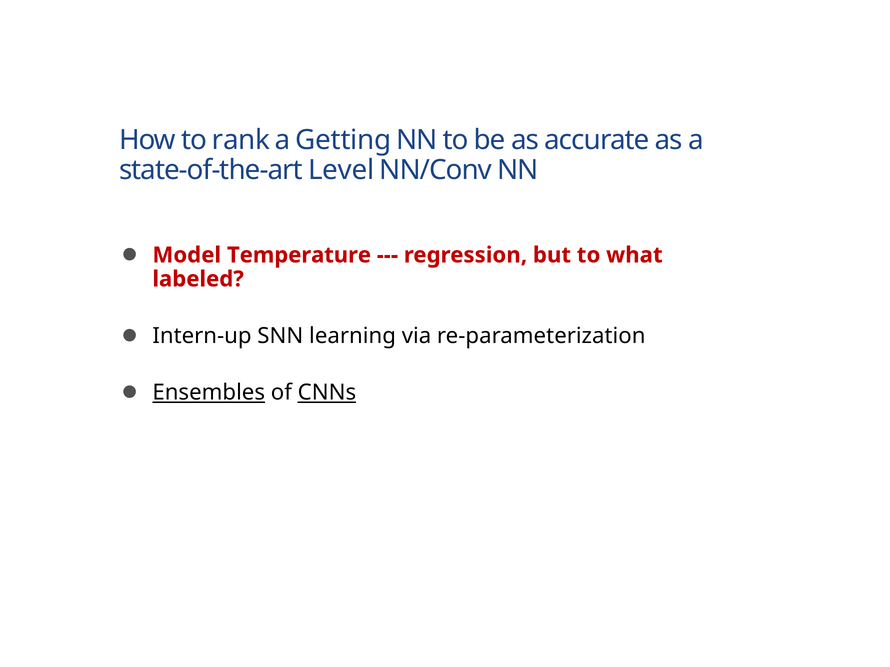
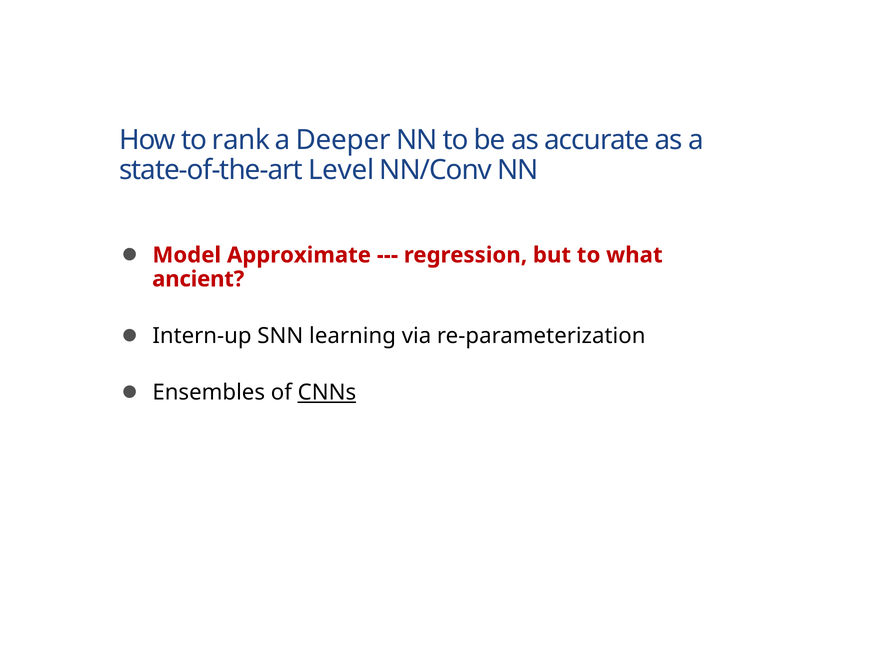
Getting: Getting -> Deeper (343, 140)
Temperature: Temperature -> Approximate (299, 255)
labeled: labeled -> ancient (198, 279)
Ensembles underline: present -> none (209, 393)
